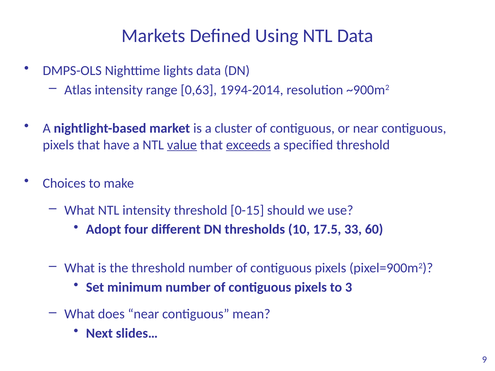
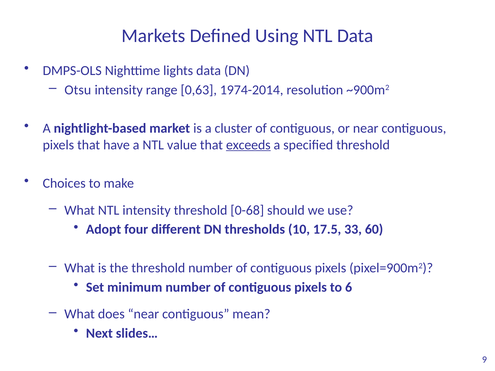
Atlas: Atlas -> Otsu (78, 90)
1994-2014: 1994-2014 -> 1974-2014 (252, 90)
value underline: present -> none (182, 145)
0-15: 0-15 -> 0-68 (247, 210)
3: 3 -> 6 (349, 287)
